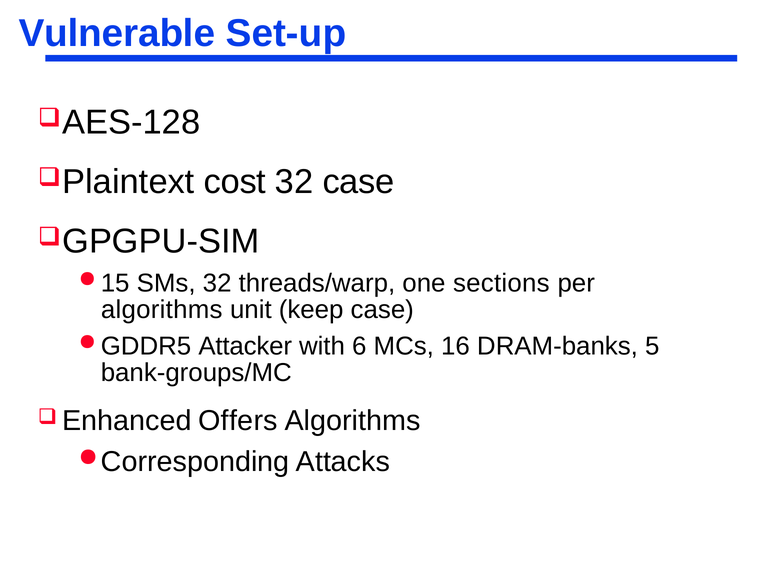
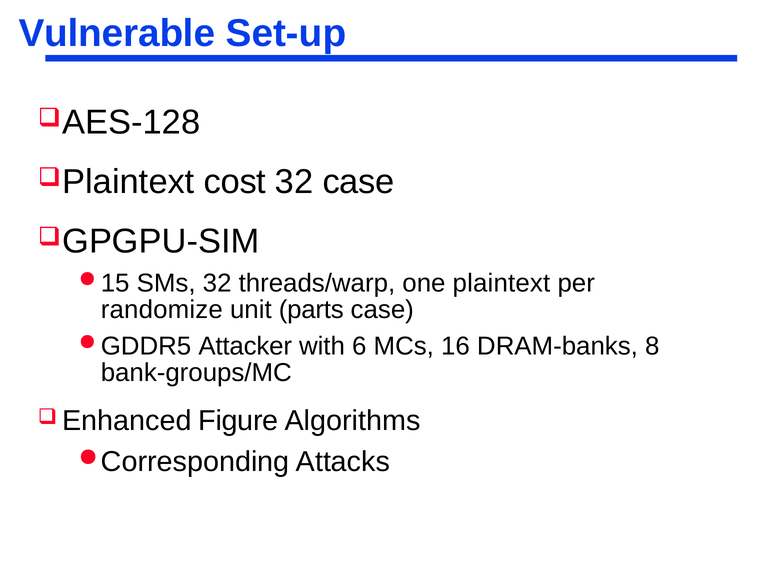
sections: sections -> plaintext (501, 283)
algorithms: algorithms -> randomize (162, 310)
keep: keep -> parts (311, 310)
5: 5 -> 8 (652, 346)
Offers: Offers -> Figure (238, 421)
